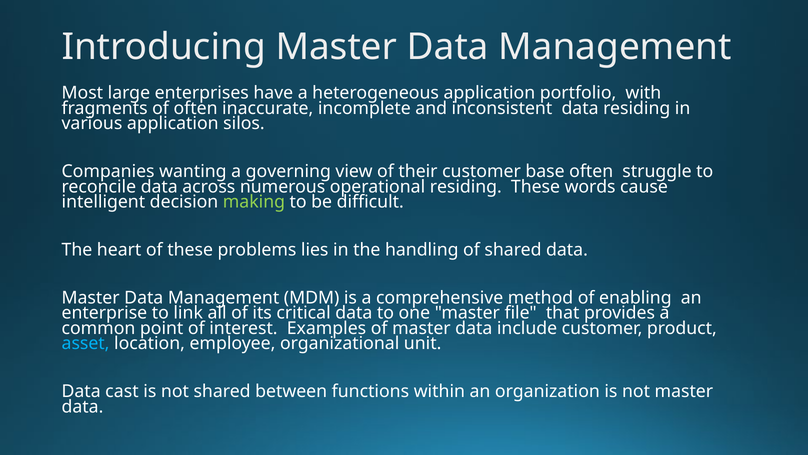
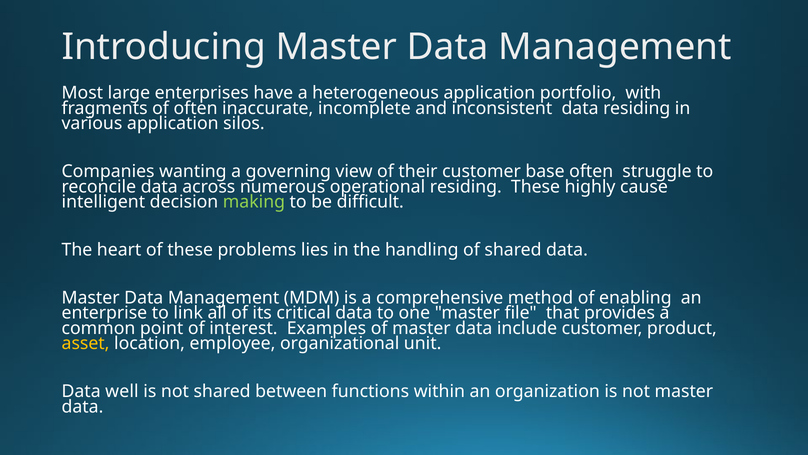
words: words -> highly (590, 186)
asset colour: light blue -> yellow (86, 343)
cast: cast -> well (122, 391)
